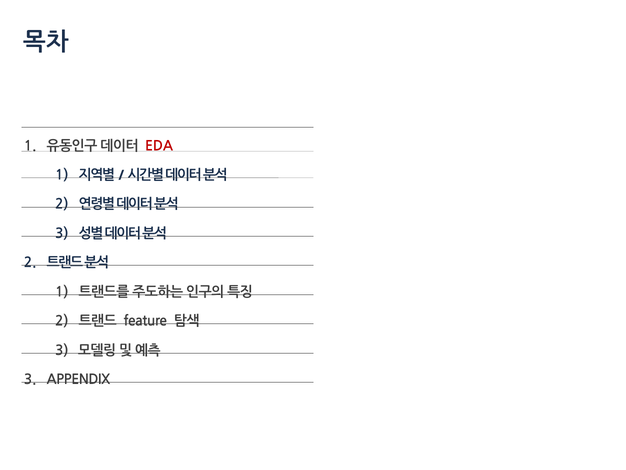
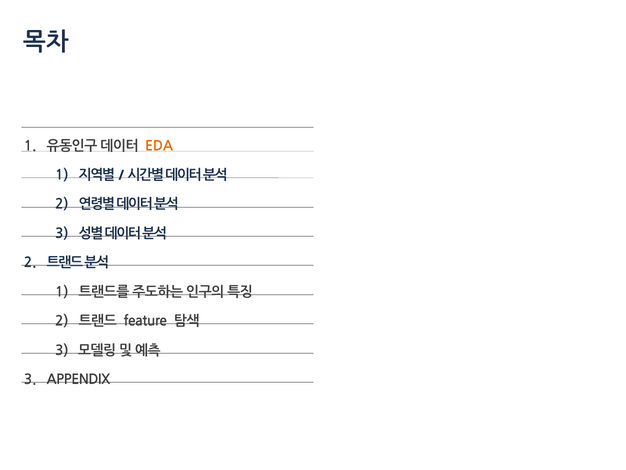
EDA colour: red -> orange (159, 146)
